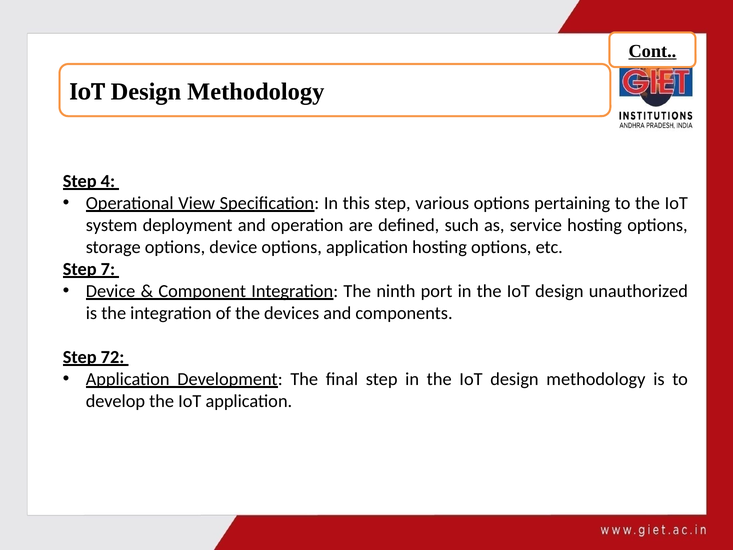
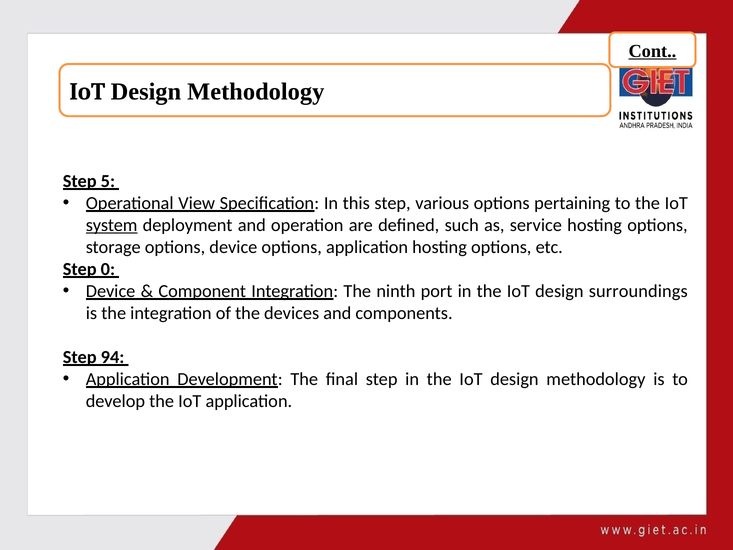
4: 4 -> 5 (108, 181)
system underline: none -> present (112, 225)
7: 7 -> 0 (108, 269)
unauthorized: unauthorized -> surroundings (638, 291)
72: 72 -> 94 (113, 357)
